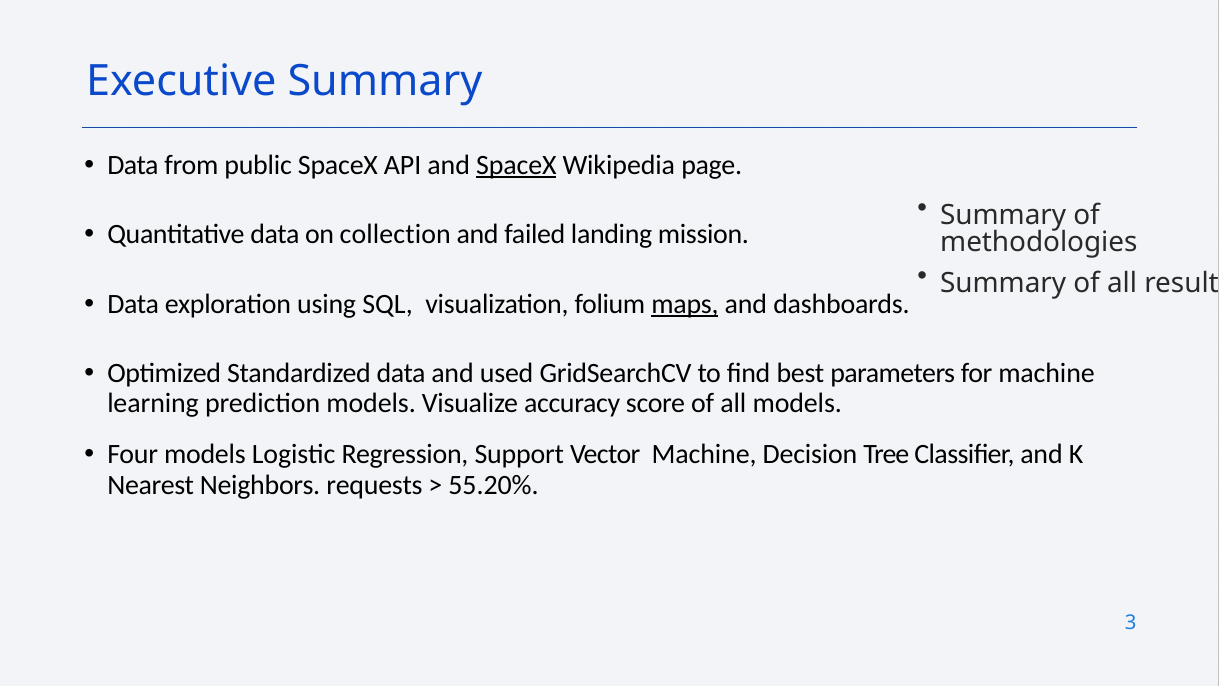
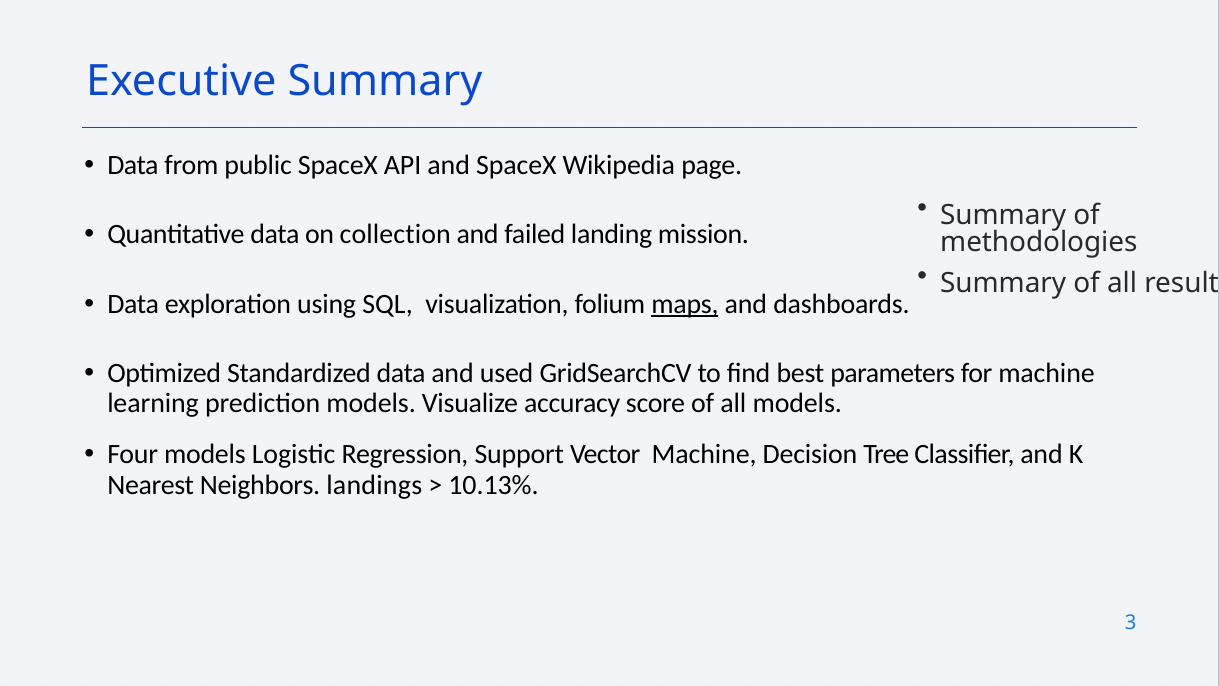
SpaceX underline: present -> none (516, 165)
requests: requests -> landings (374, 485)
55.20%: 55.20% -> 10.13% (493, 485)
